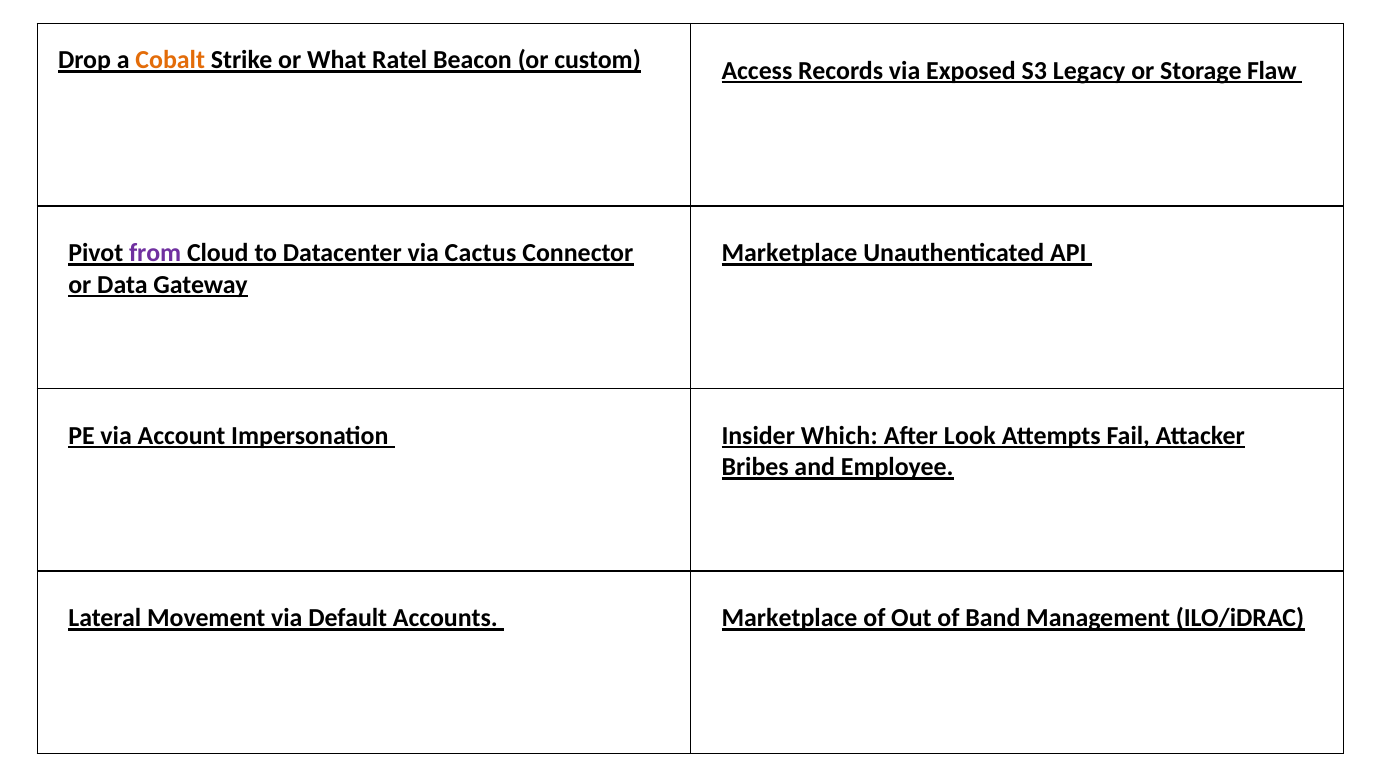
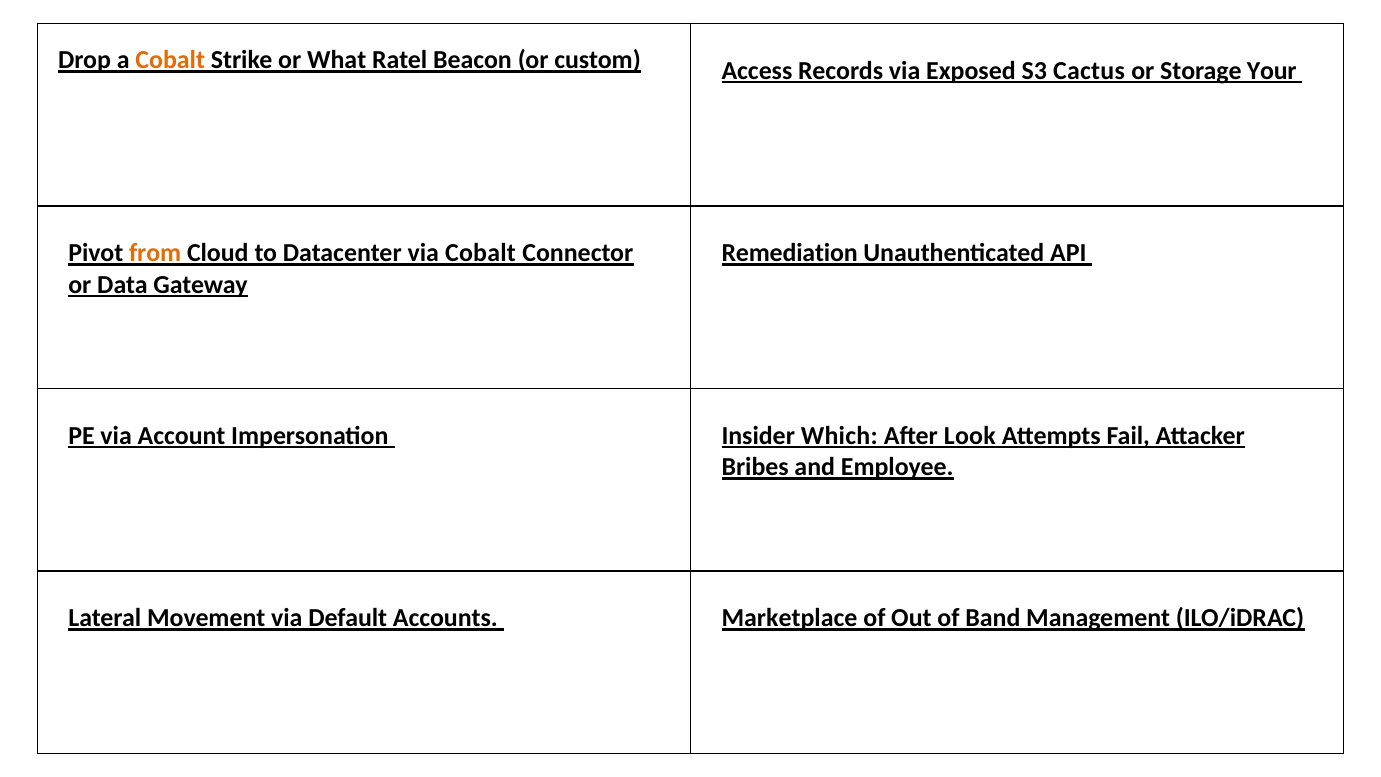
Legacy: Legacy -> Cactus (1089, 71)
Flaw: Flaw -> Your (1272, 71)
from colour: purple -> orange (155, 253)
via Cactus: Cactus -> Cobalt (481, 253)
Marketplace: Marketplace -> Remediation (790, 253)
